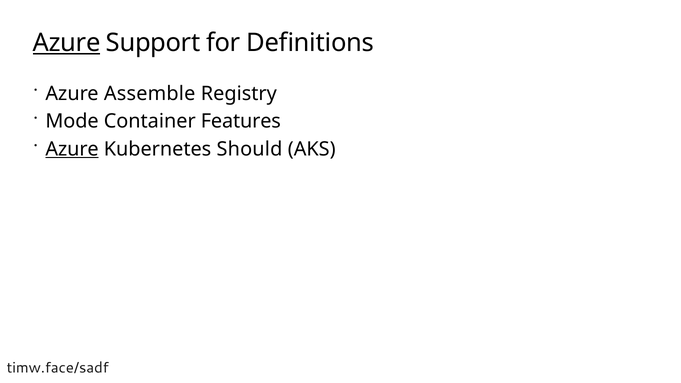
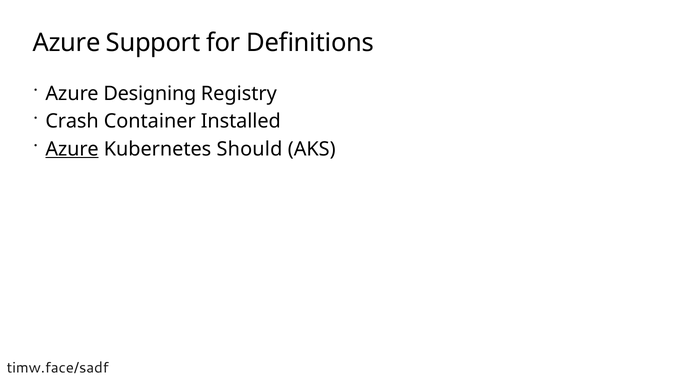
Azure underline: present -> none (67, 43)
Assemble: Assemble -> Designing (150, 94)
Mode: Mode -> Crash (72, 121)
Features: Features -> Installed (241, 121)
